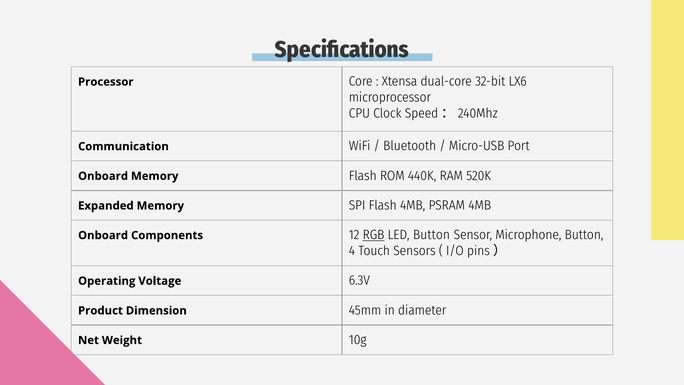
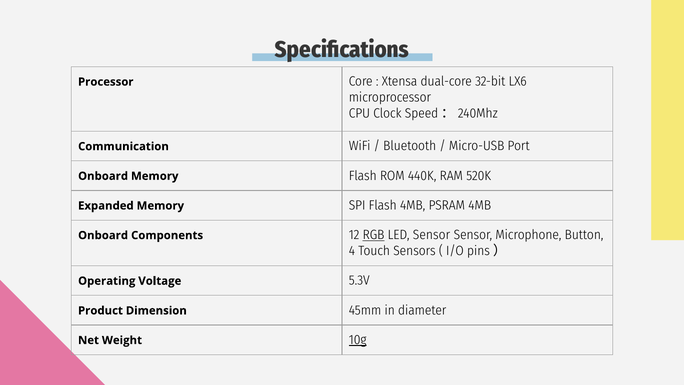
LED Button: Button -> Sensor (432, 235)
6.3V: 6.3V -> 5.3V (359, 280)
10g underline: none -> present (358, 340)
